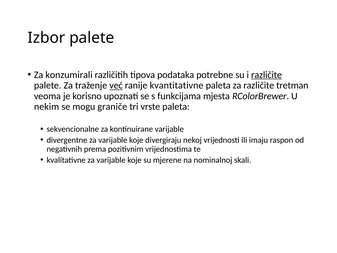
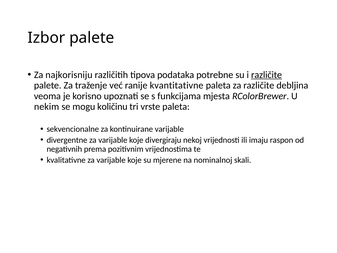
konzumirali: konzumirali -> najkorisniju (69, 75)
već underline: present -> none (116, 85)
tretman: tretman -> debljina (292, 85)
graniče: graniče -> količinu (112, 107)
